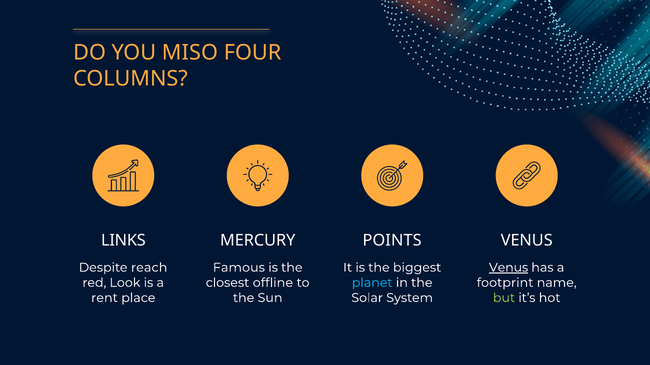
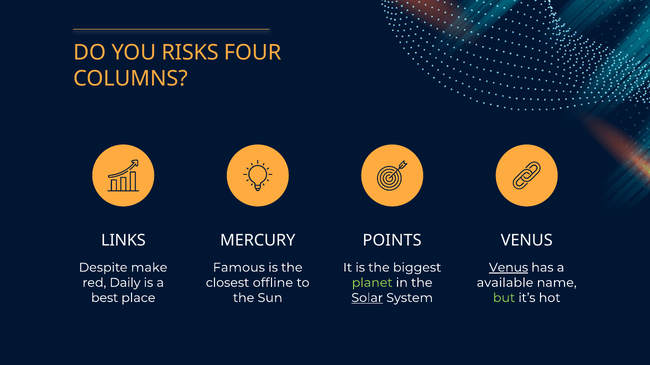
MISO: MISO -> RISKS (190, 53)
reach: reach -> make (149, 268)
Look: Look -> Daily (125, 283)
planet colour: light blue -> light green (372, 283)
footprint: footprint -> available (505, 283)
rent: rent -> best (105, 298)
Solar underline: none -> present (367, 298)
